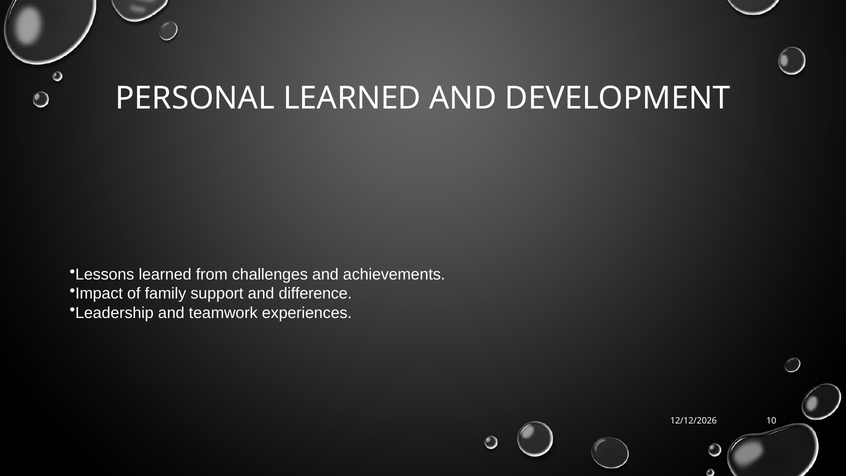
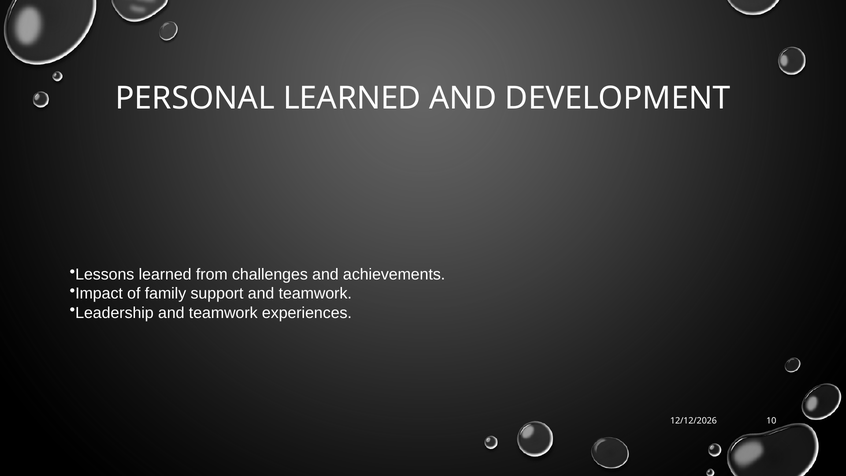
support and difference: difference -> teamwork (315, 294)
